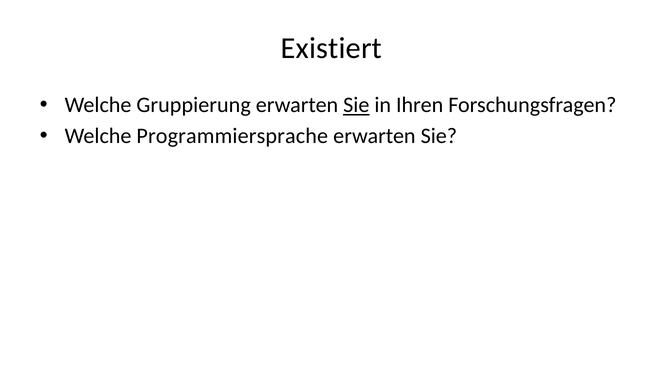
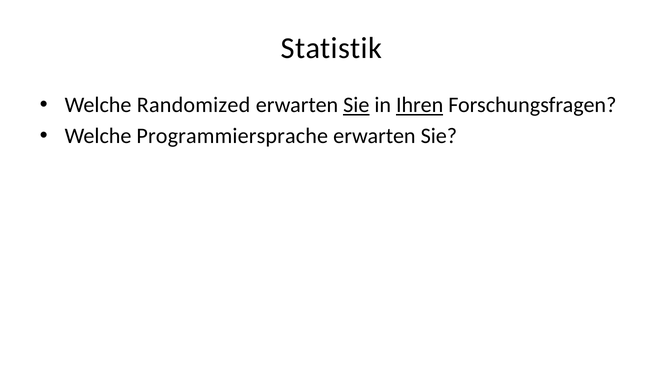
Existiert: Existiert -> Statistik (331, 48)
Gruppierung: Gruppierung -> Randomized (194, 105)
Ihren underline: none -> present (420, 105)
